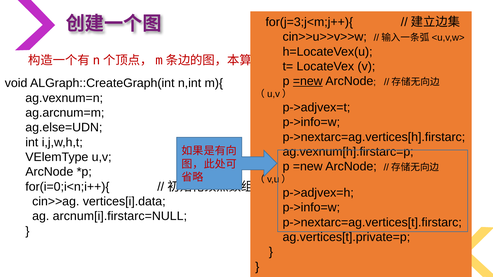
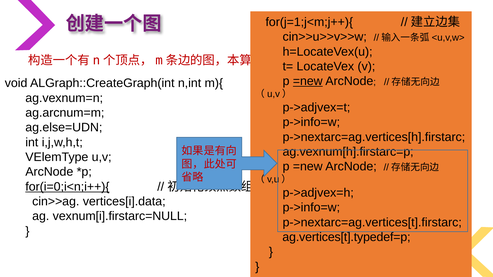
for(j=3;j<m;j++){: for(j=3;j<m;j++){ -> for(j=1;j<m;j++){ (309, 22)
for(i=0;i<n;i++){ underline: none -> present (67, 187)
arcnum[i].firstarc=NULL: arcnum[i].firstarc=NULL -> vexnum[i].firstarc=NULL (120, 216)
ag.vertices[t].private=p: ag.vertices[t].private=p -> ag.vertices[t].typedef=p (346, 237)
